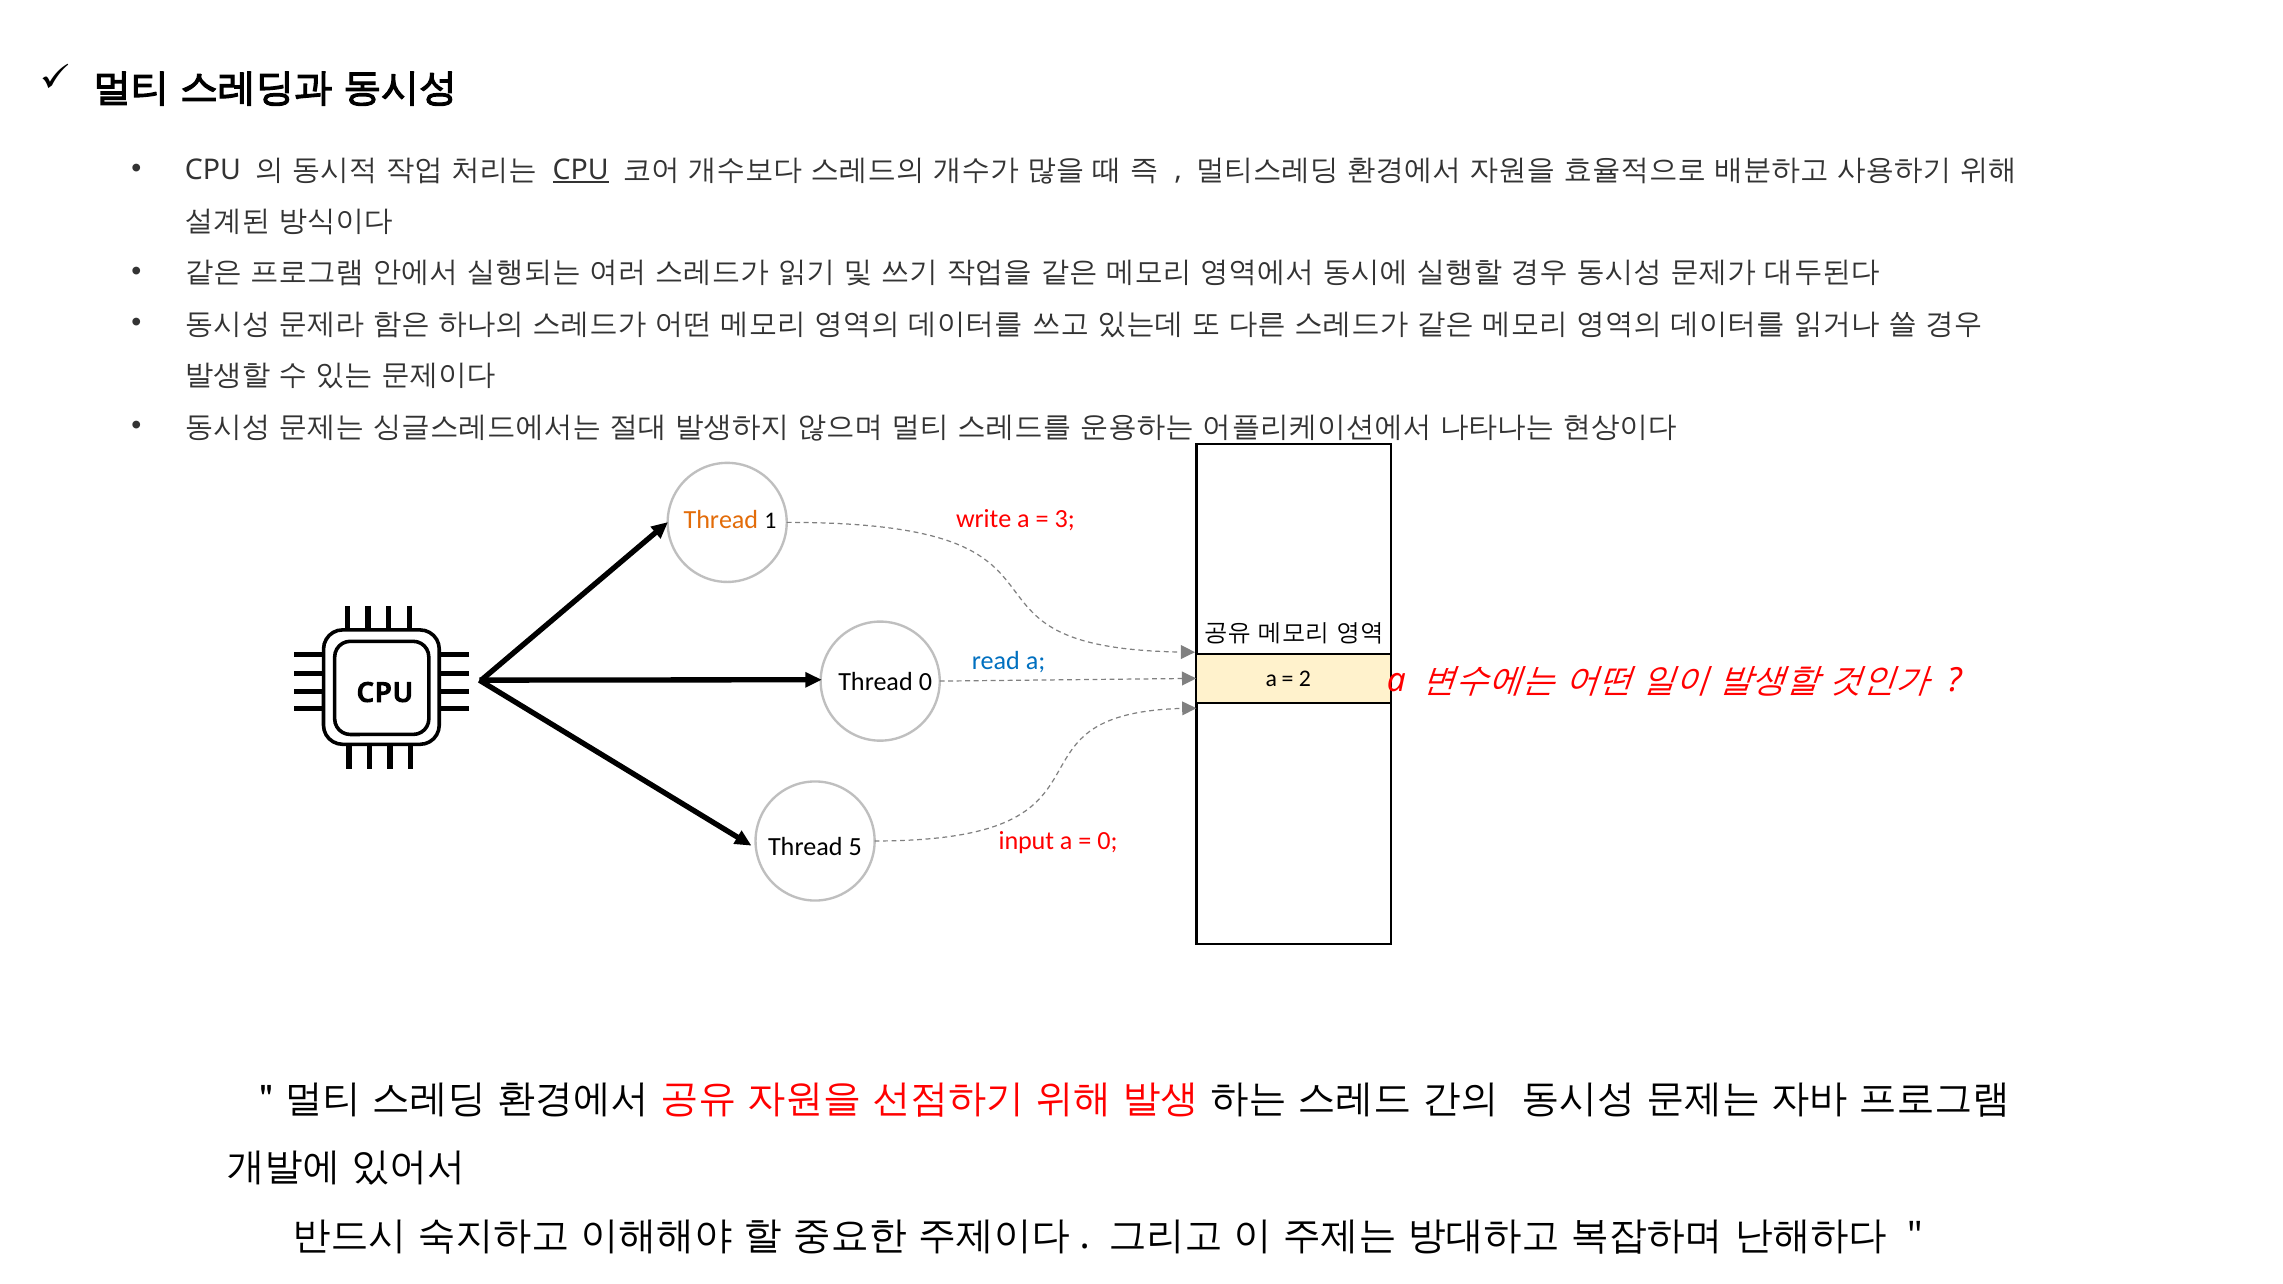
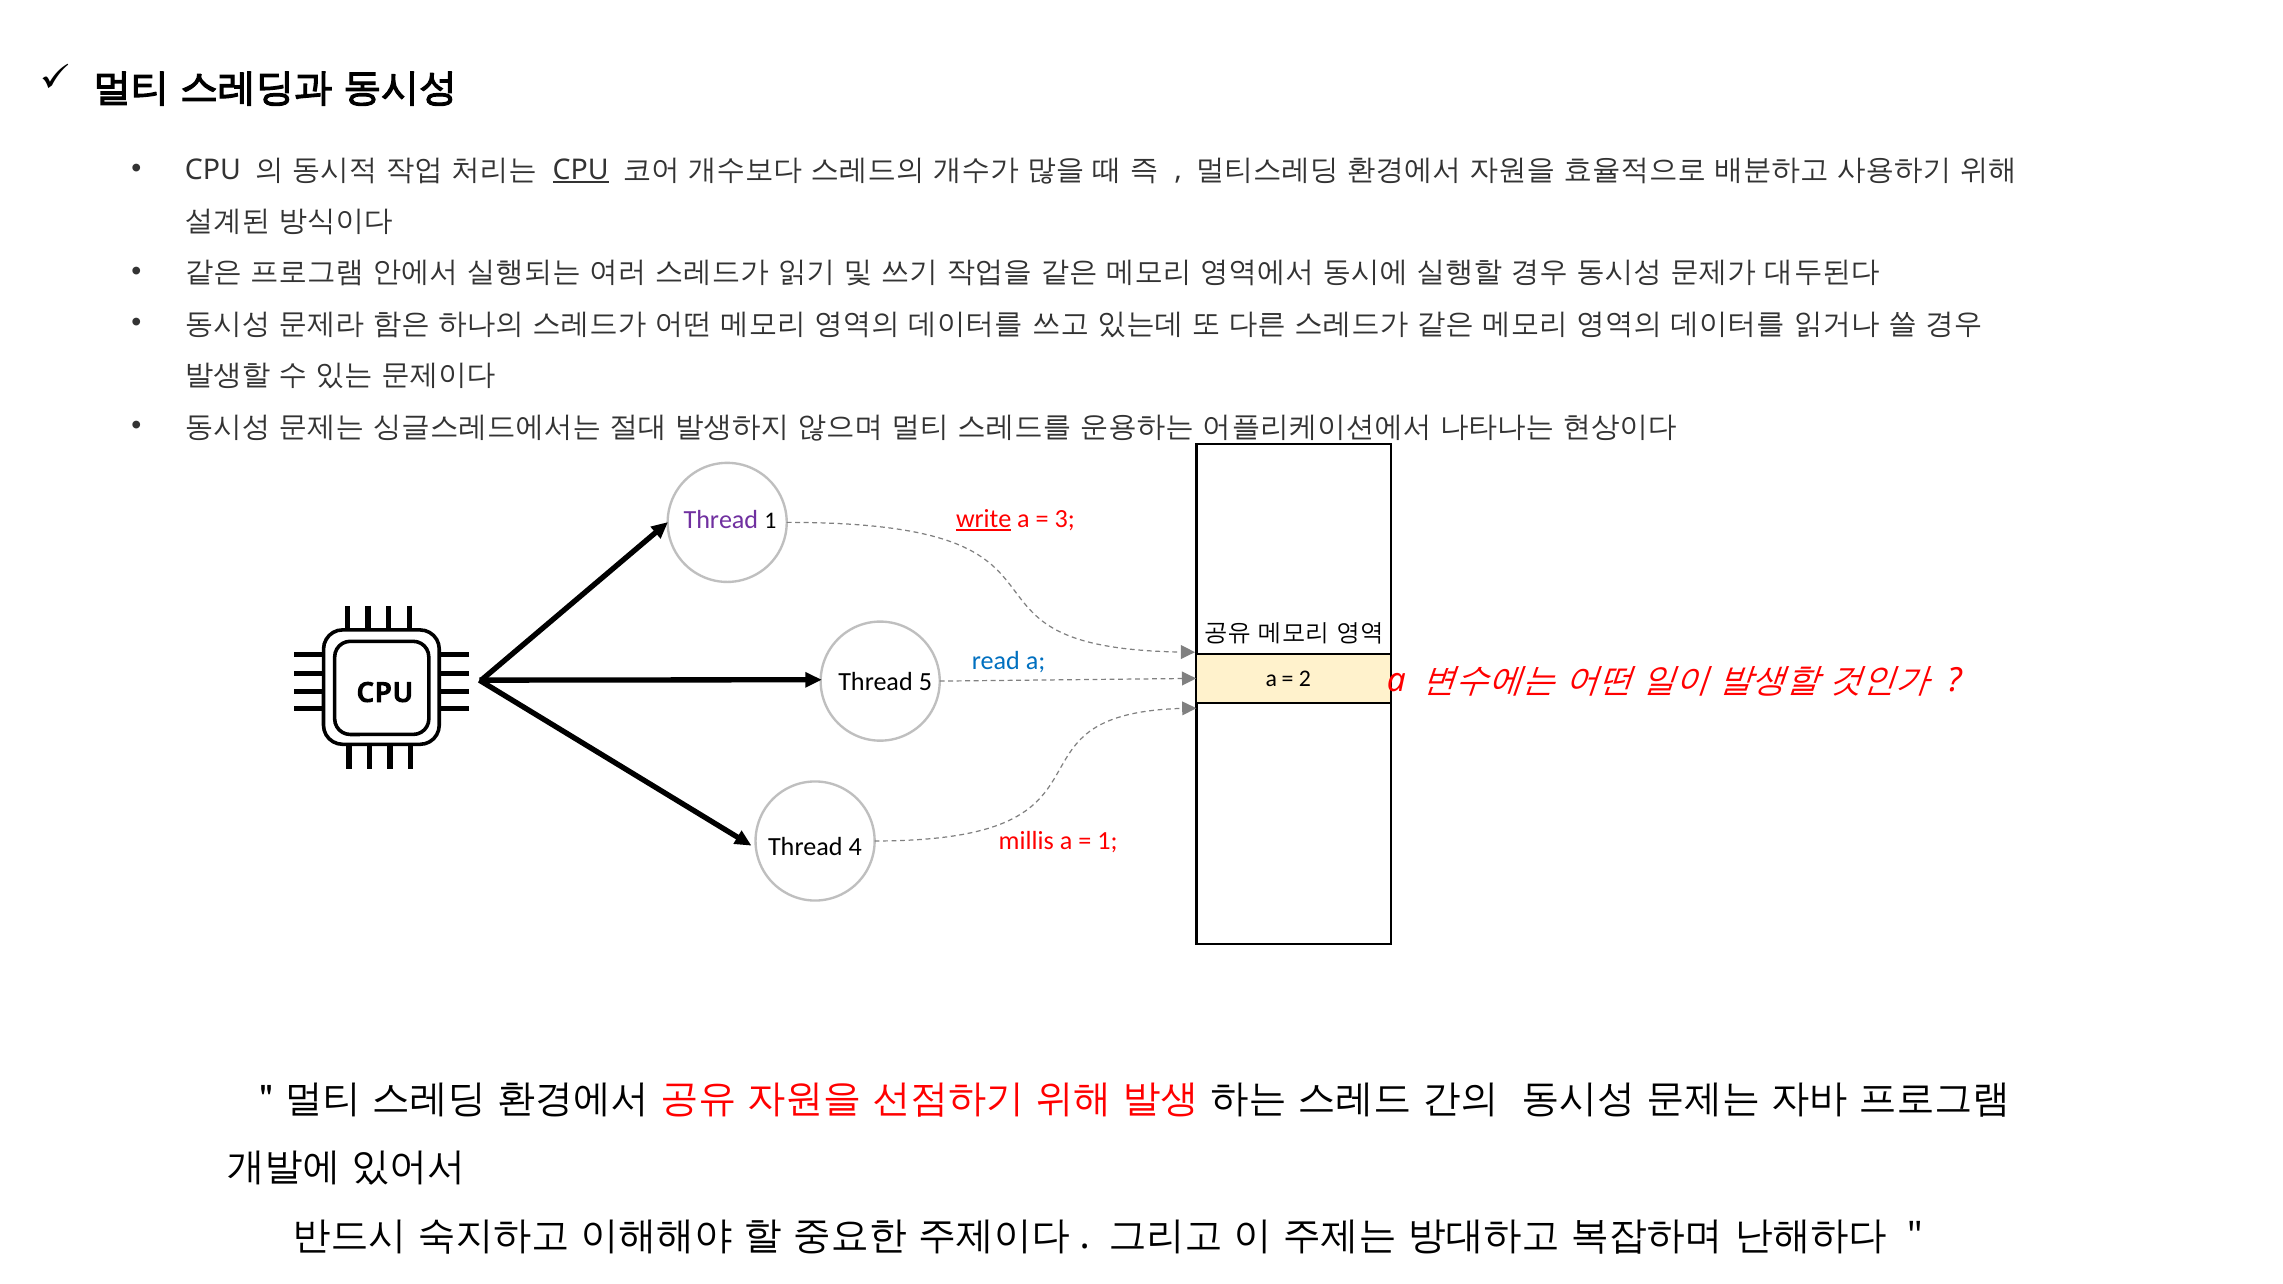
write underline: none -> present (984, 519)
Thread colour: orange -> purple (721, 520)
Thread 0: 0 -> 5 (926, 682)
input: input -> millis (1026, 841)
0: 0 -> 1 (1107, 841)
5: 5 -> 4 (855, 847)
